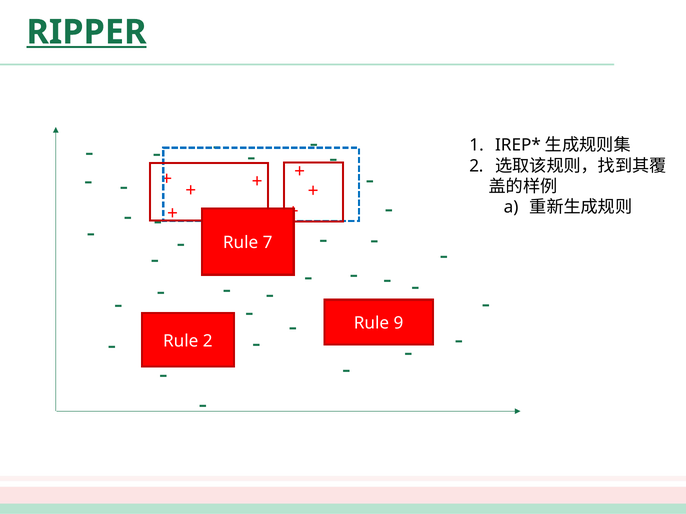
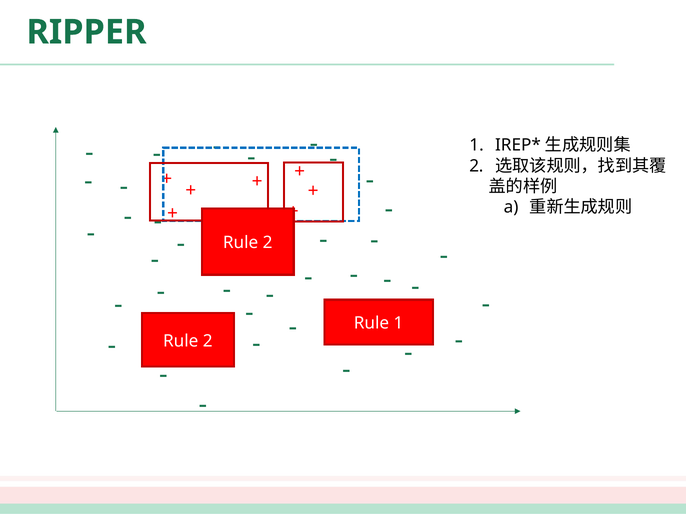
RIPPER underline: present -> none (86, 32)
7: 7 -> 2 (268, 243)
9: 9 -> 1 (399, 324)
